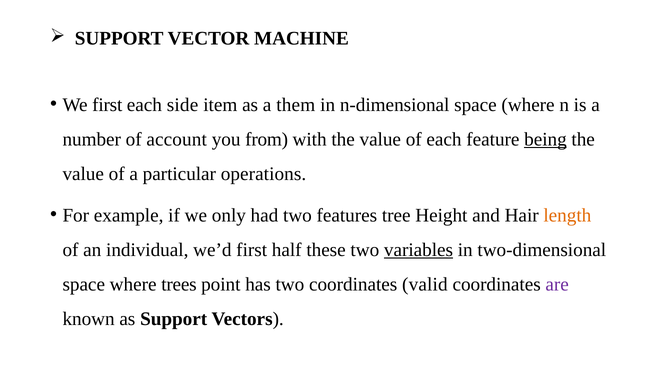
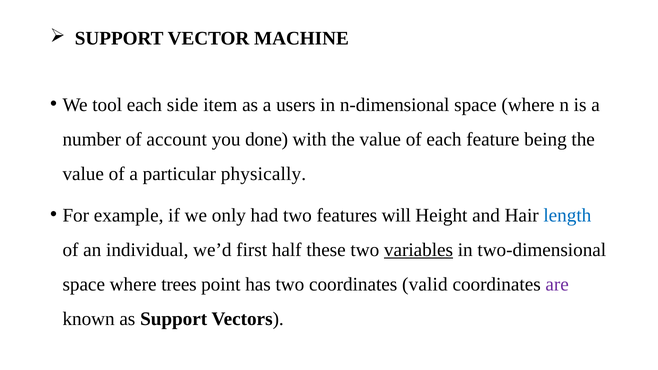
We first: first -> tool (107, 105)
them: them -> users (296, 105)
from: from -> done (267, 139)
being underline: present -> none (545, 139)
operations: operations -> physically (263, 174)
tree: tree -> will (396, 215)
length colour: orange -> blue (567, 215)
